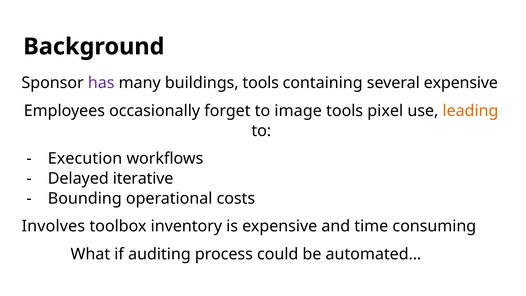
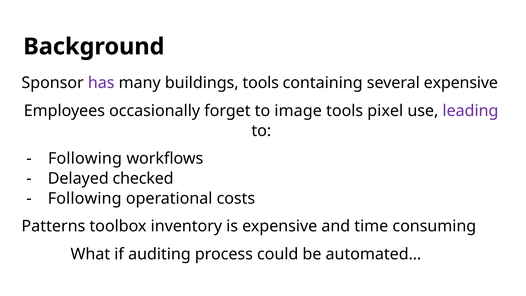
leading colour: orange -> purple (470, 111)
Execution: Execution -> Following (85, 159)
iterative: iterative -> checked (143, 178)
Bounding: Bounding -> Following (85, 198)
Involves: Involves -> Patterns (53, 226)
